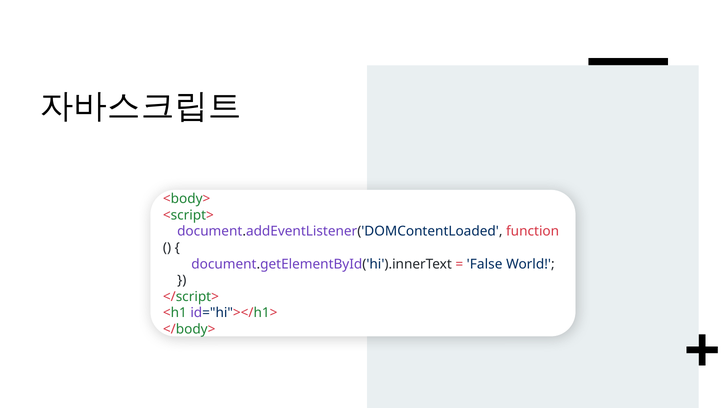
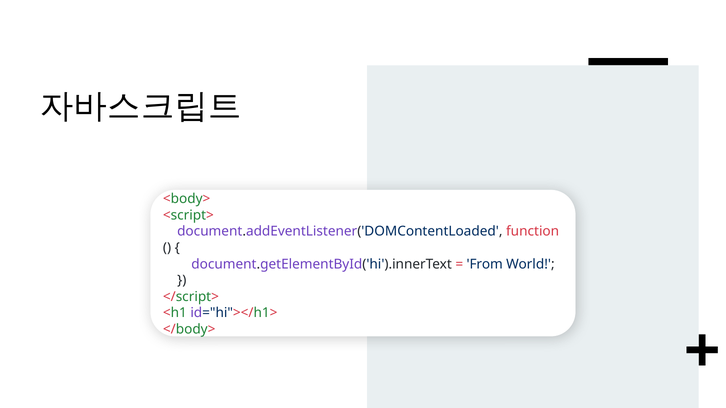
False: False -> From (485, 264)
